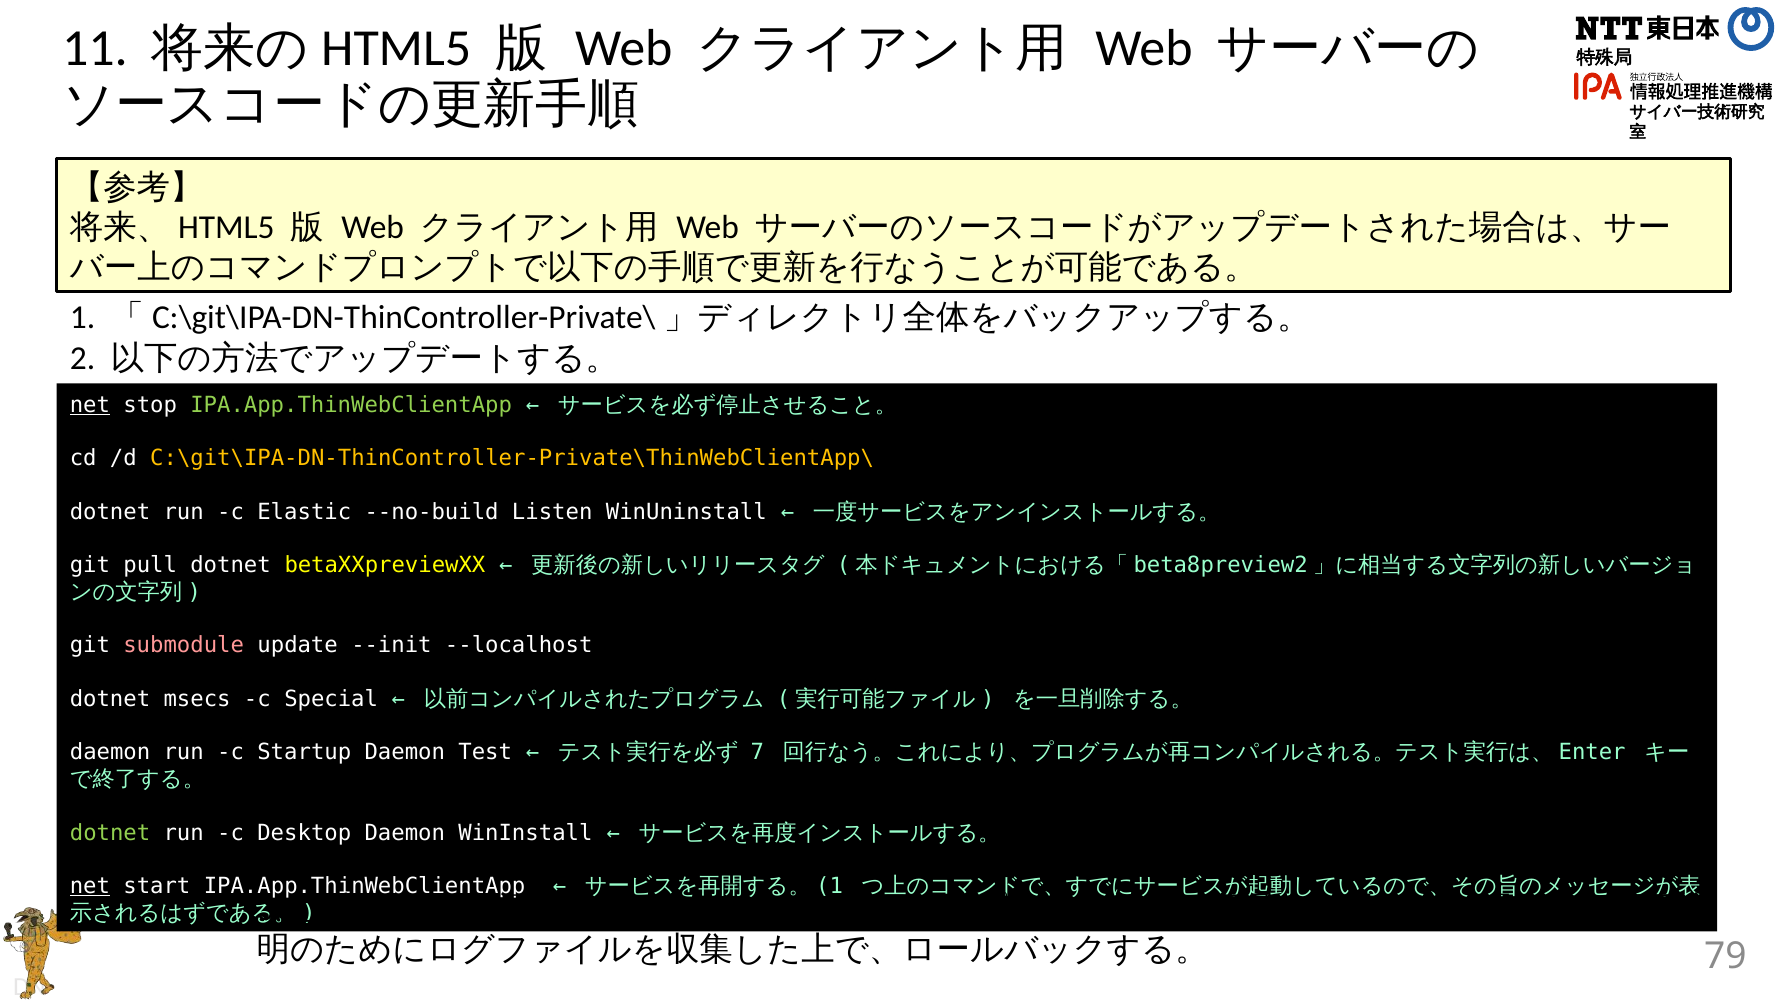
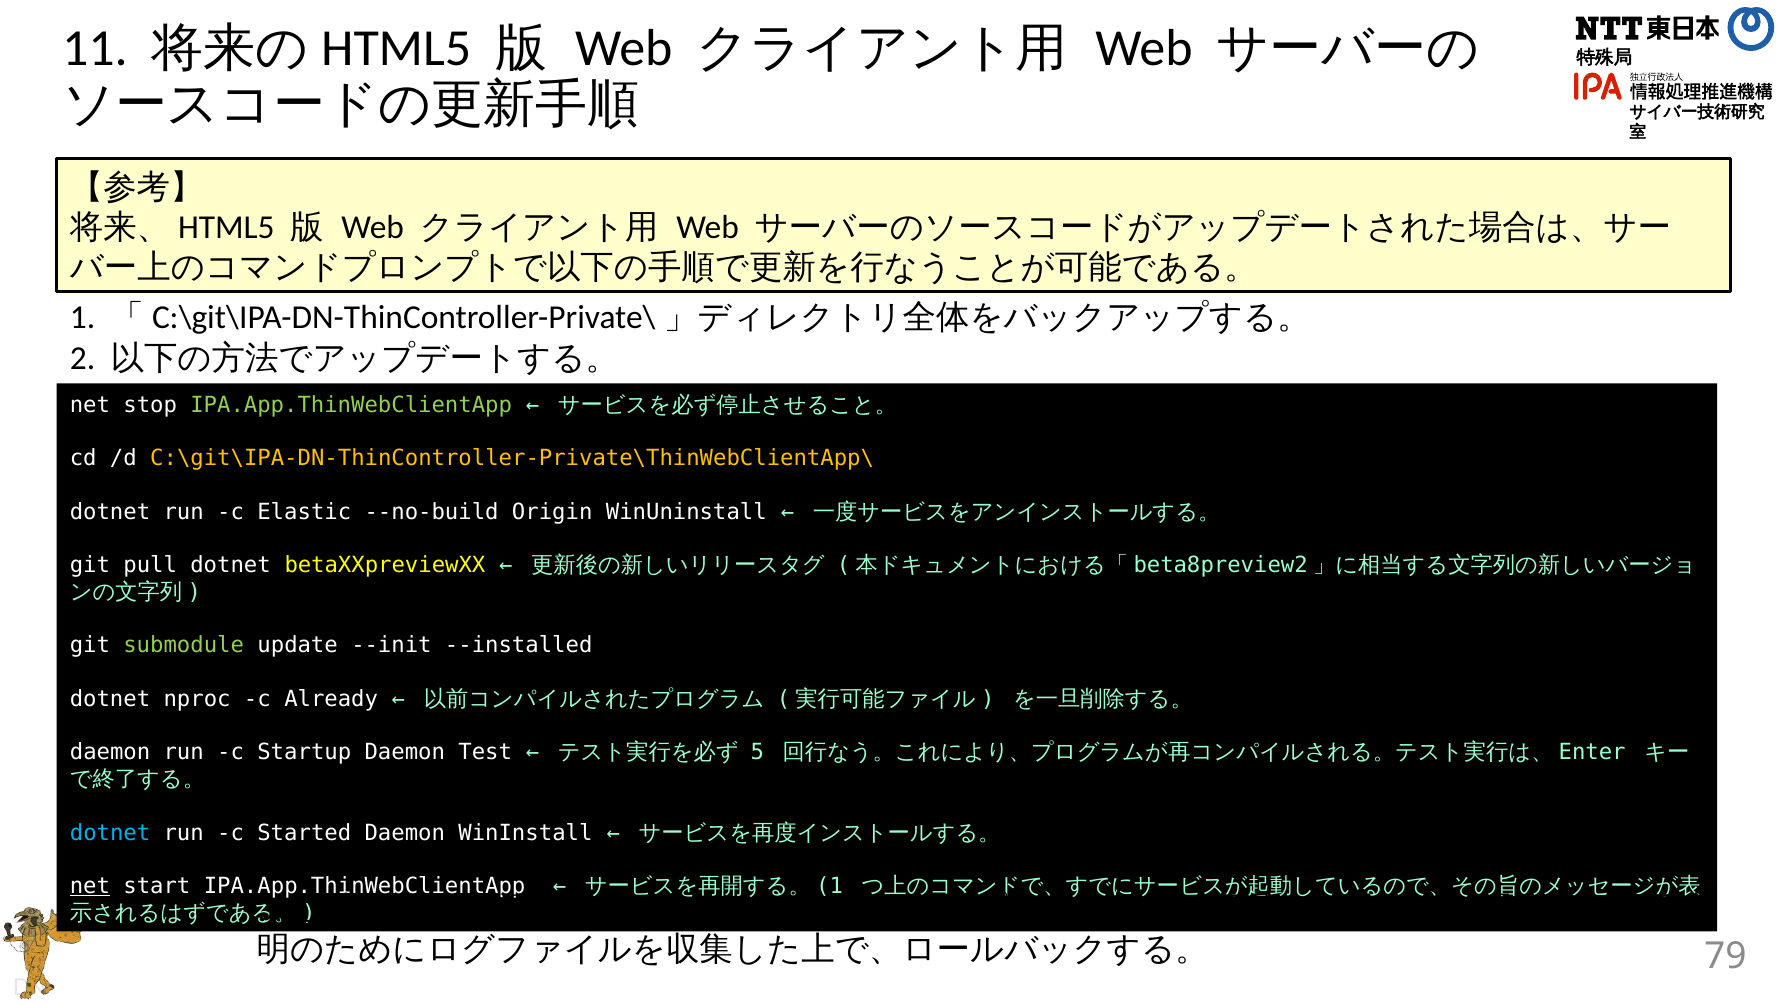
net underline: present -> none (90, 405)
Listen: Listen -> Origin (552, 512)
submodule colour: pink -> light green (184, 645)
--localhost: --localhost -> --installed (519, 645)
msecs: msecs -> nproc (197, 699)
Special: Special -> Already (331, 699)
7: 7 -> 5 (757, 752)
dotnet colour: light green -> light blue (110, 833)
Desktop: Desktop -> Started (304, 833)
